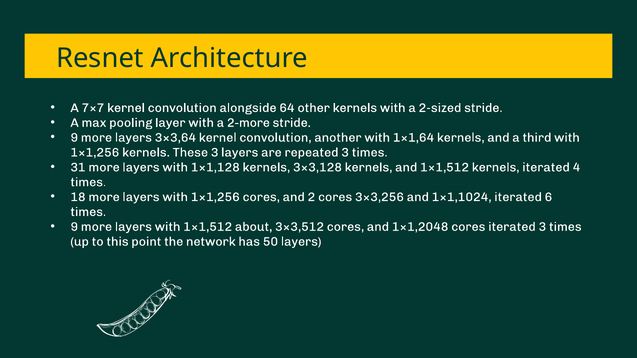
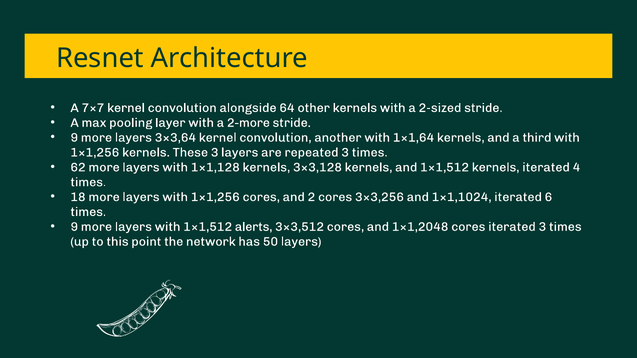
31: 31 -> 62 (78, 167)
about: about -> alerts (254, 227)
